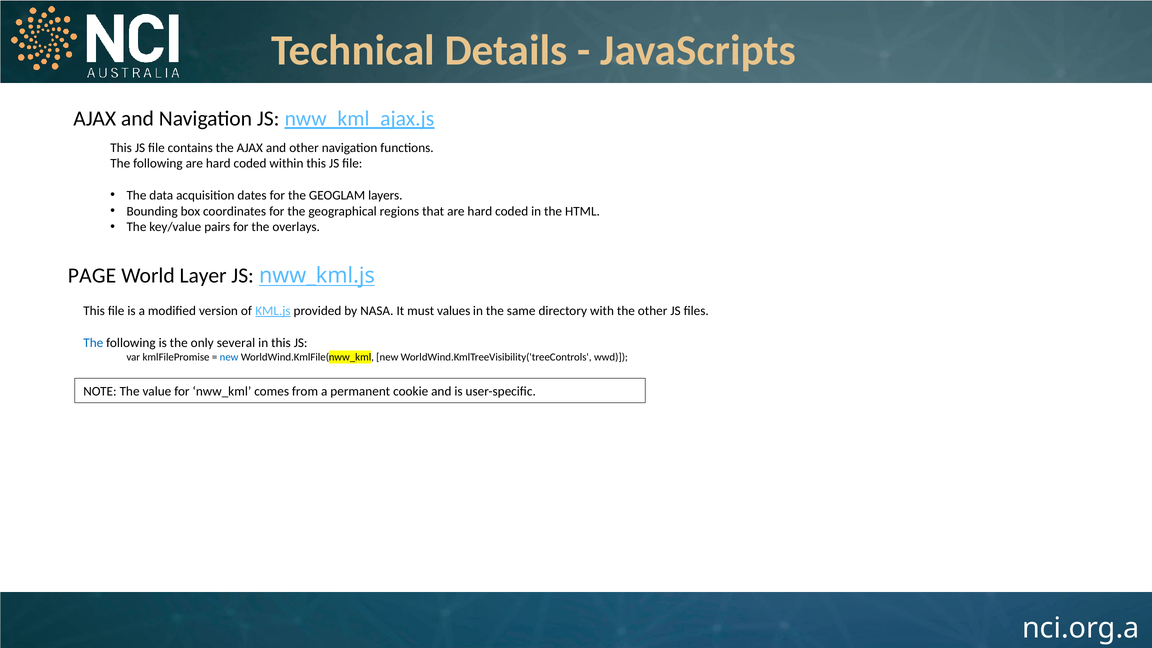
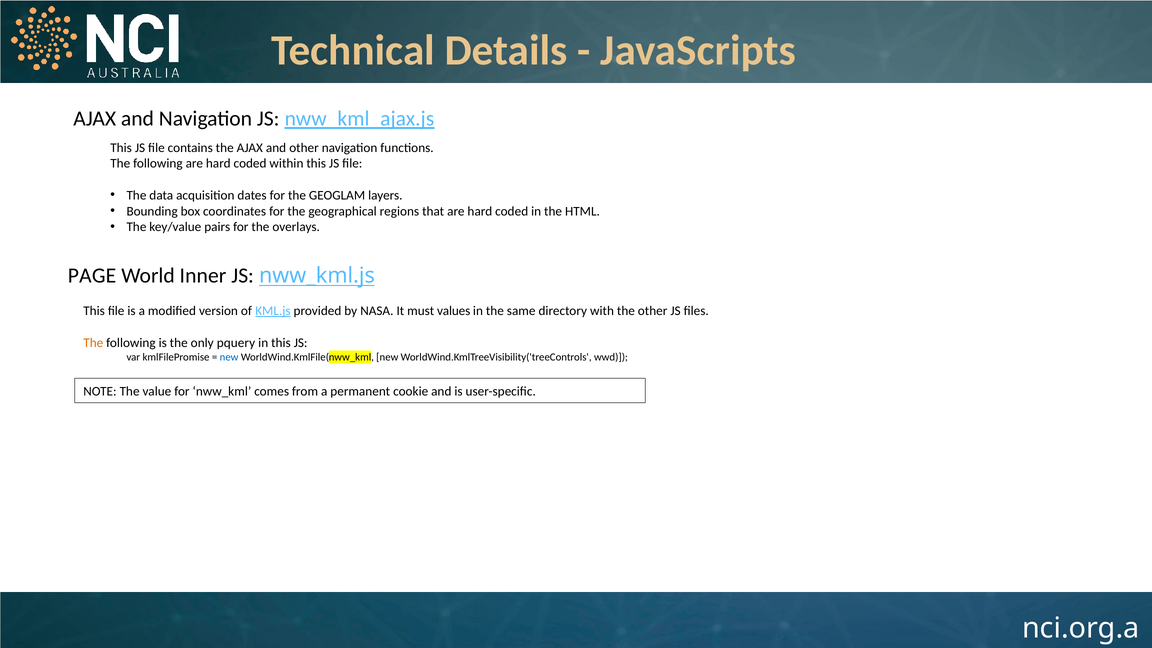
Layer: Layer -> Inner (203, 276)
The colour: blue -> orange (93, 343)
several: several -> pquery (236, 343)
